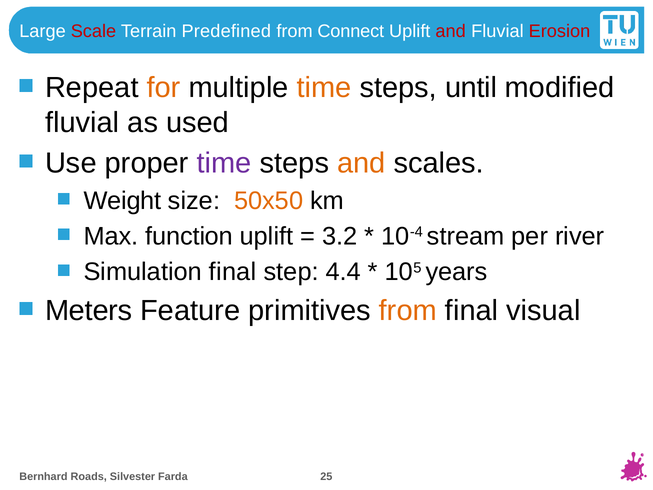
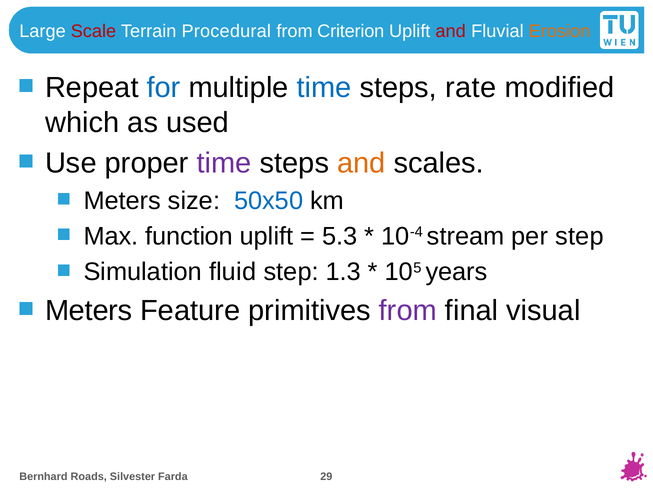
Predefined: Predefined -> Procedural (226, 31)
Connect: Connect -> Criterion (351, 31)
Erosion colour: red -> orange (559, 31)
for colour: orange -> blue (164, 88)
time colour: orange -> blue (324, 88)
until: until -> rate (471, 88)
ﬂuvial: ﬂuvial -> which (82, 122)
Weight: Weight -> Meters (122, 201)
50x50 colour: orange -> blue (269, 201)
3.2: 3.2 -> 5.3 (340, 236)
per river: river -> step (580, 236)
Simulation final: final -> ﬂuid (233, 272)
4.4: 4.4 -> 1.3 (343, 272)
from colour: orange -> purple (408, 310)
25: 25 -> 29 (326, 476)
